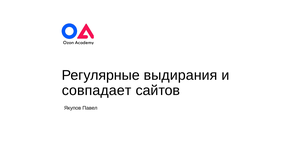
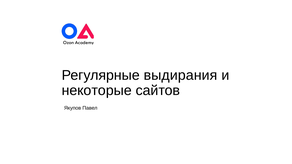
совпадает: совпадает -> некоторые (97, 91)
